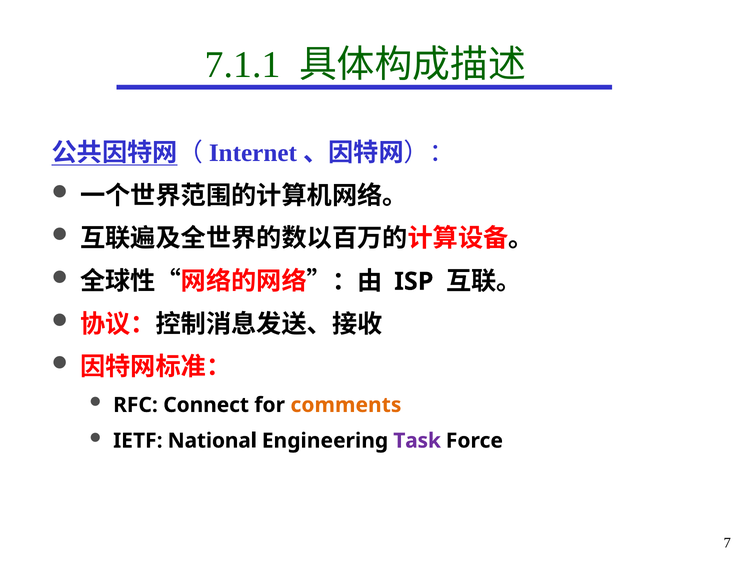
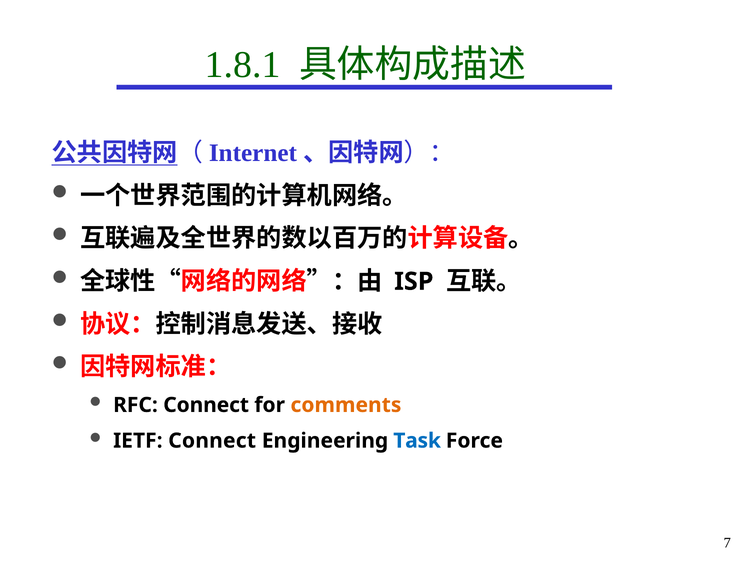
7.1.1: 7.1.1 -> 1.8.1 (243, 65)
IETF National: National -> Connect (212, 441)
Task colour: purple -> blue (417, 441)
